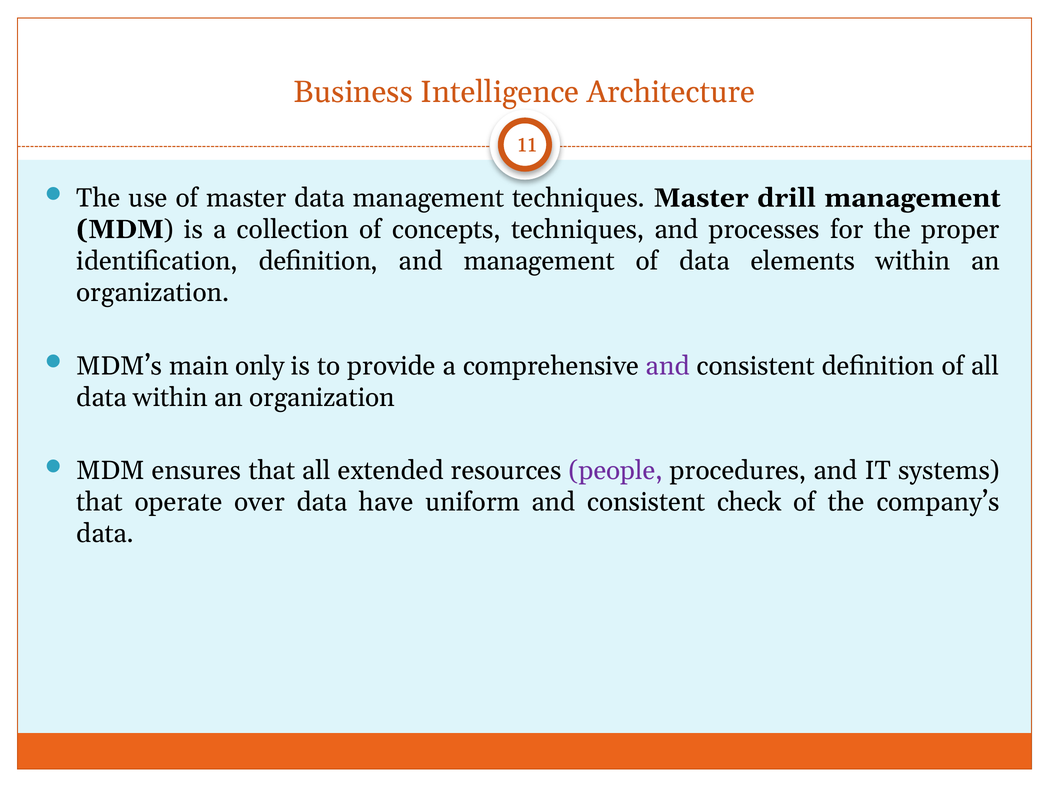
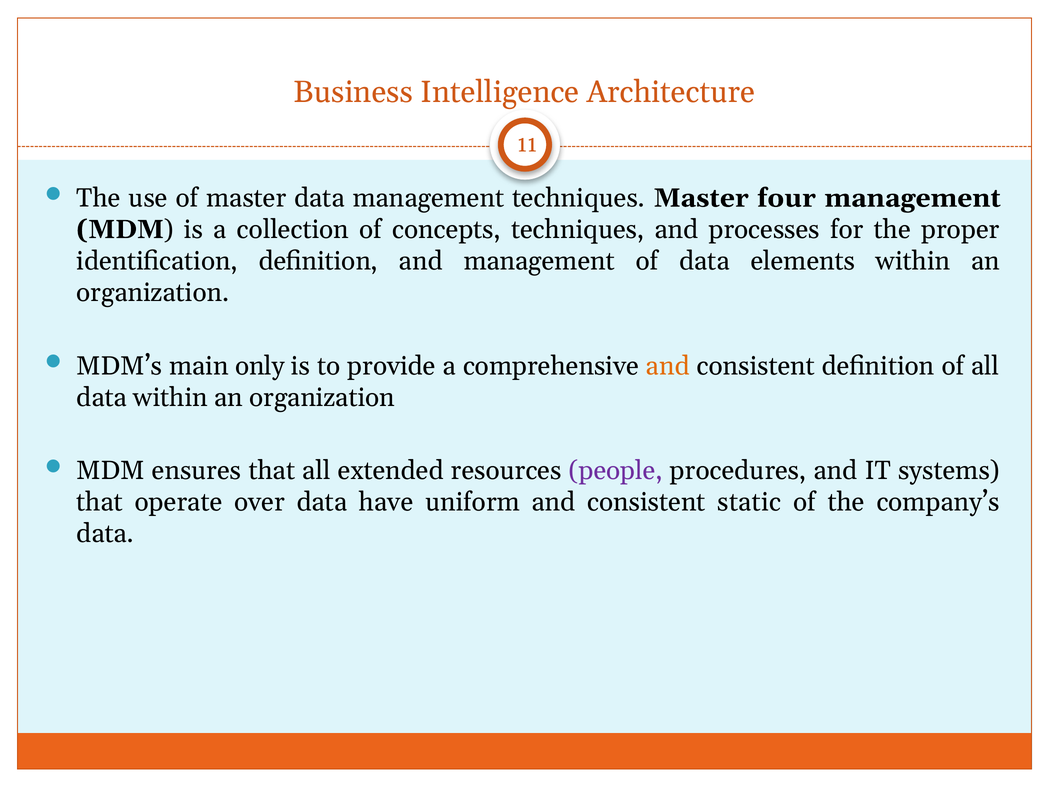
drill: drill -> four (786, 198)
and colour: purple -> orange (668, 366)
check: check -> static (749, 503)
